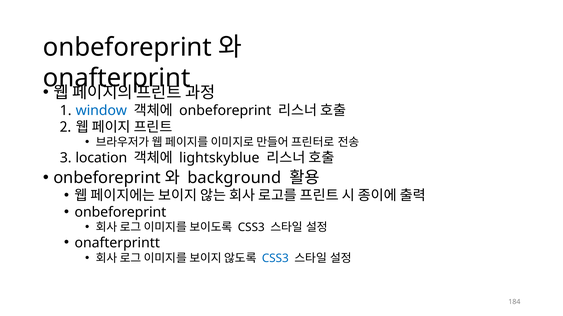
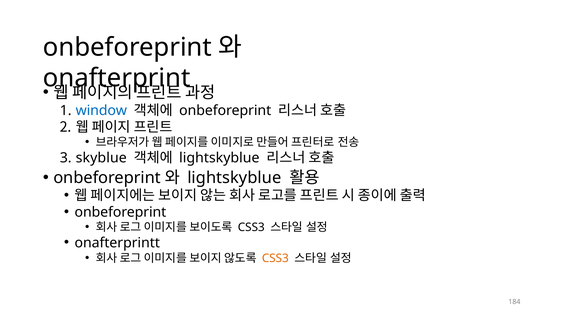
location: location -> skyblue (101, 158)
background: background -> lightskyblue (234, 178)
CSS3 colour: blue -> orange (275, 259)
